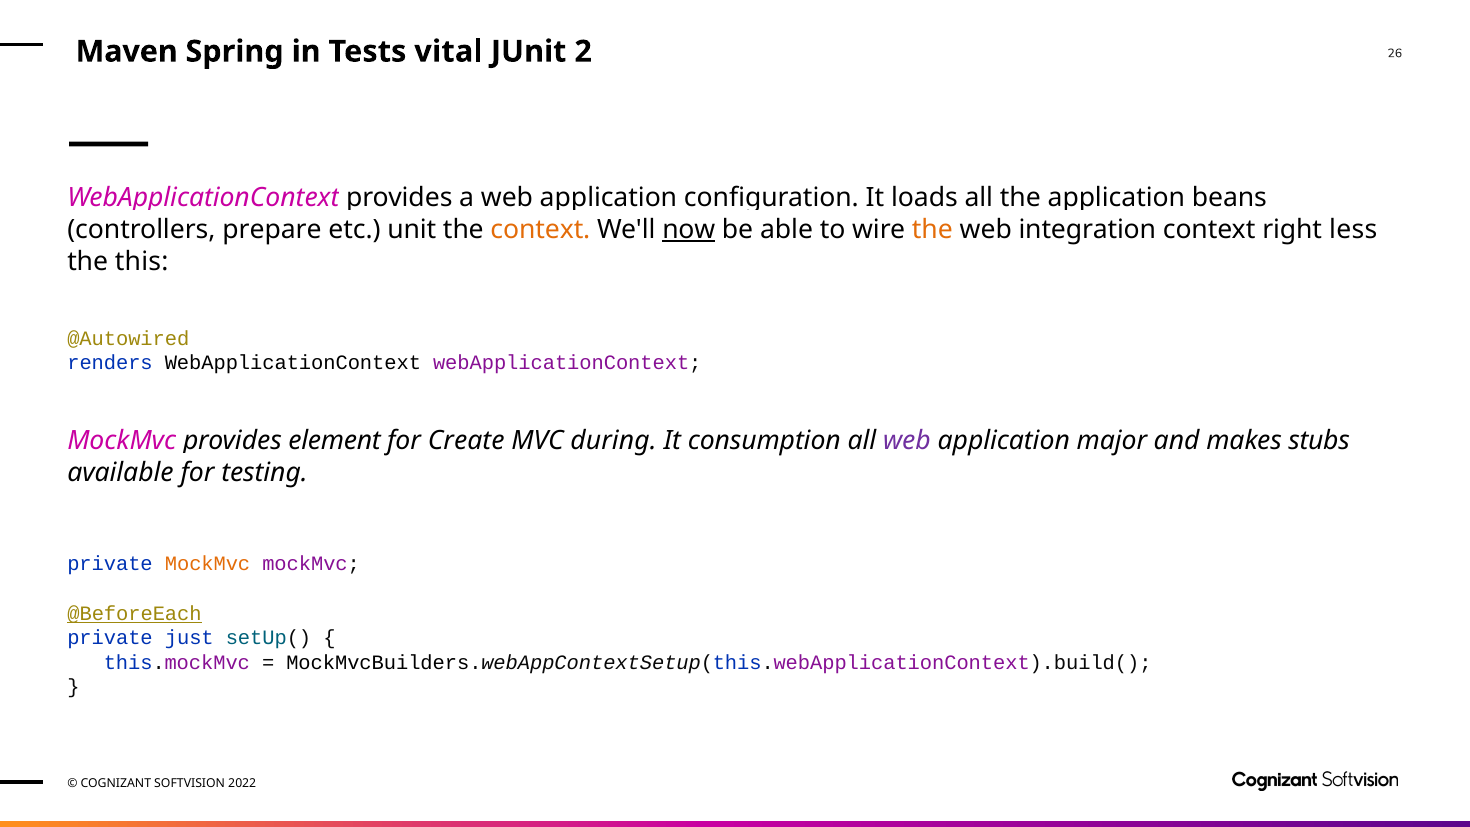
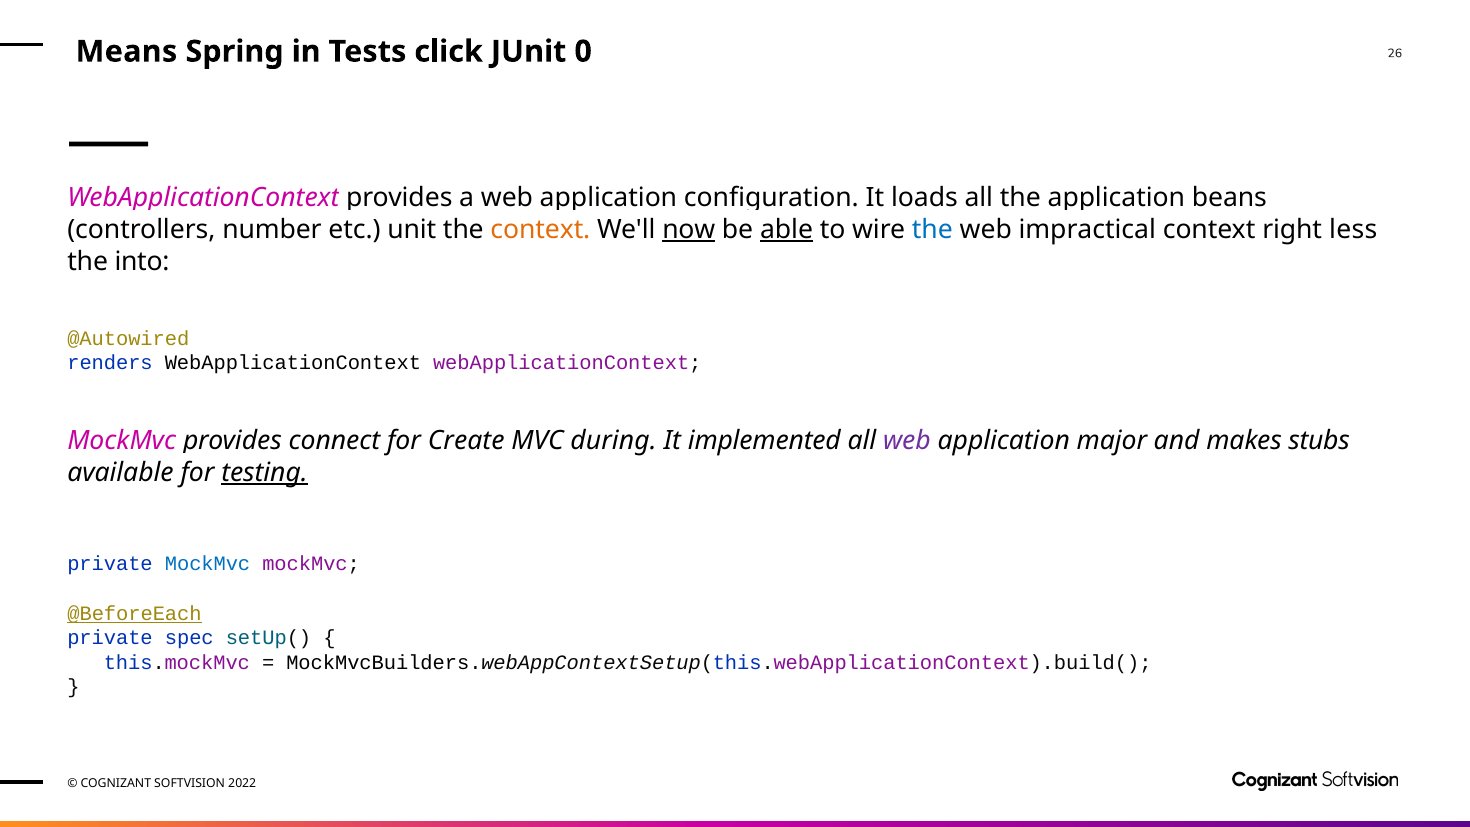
Maven: Maven -> Means (126, 52)
vital: vital -> click (449, 52)
2: 2 -> 0 (583, 52)
prepare: prepare -> number (272, 230)
able underline: none -> present (787, 230)
the colour: orange -> blue (932, 230)
integration: integration -> impractical (1087, 230)
this: this -> into (142, 262)
element: element -> connect (334, 441)
consumption: consumption -> implemented (764, 441)
testing underline: none -> present (264, 473)
MockMvc colour: orange -> blue (208, 564)
just: just -> spec (189, 638)
